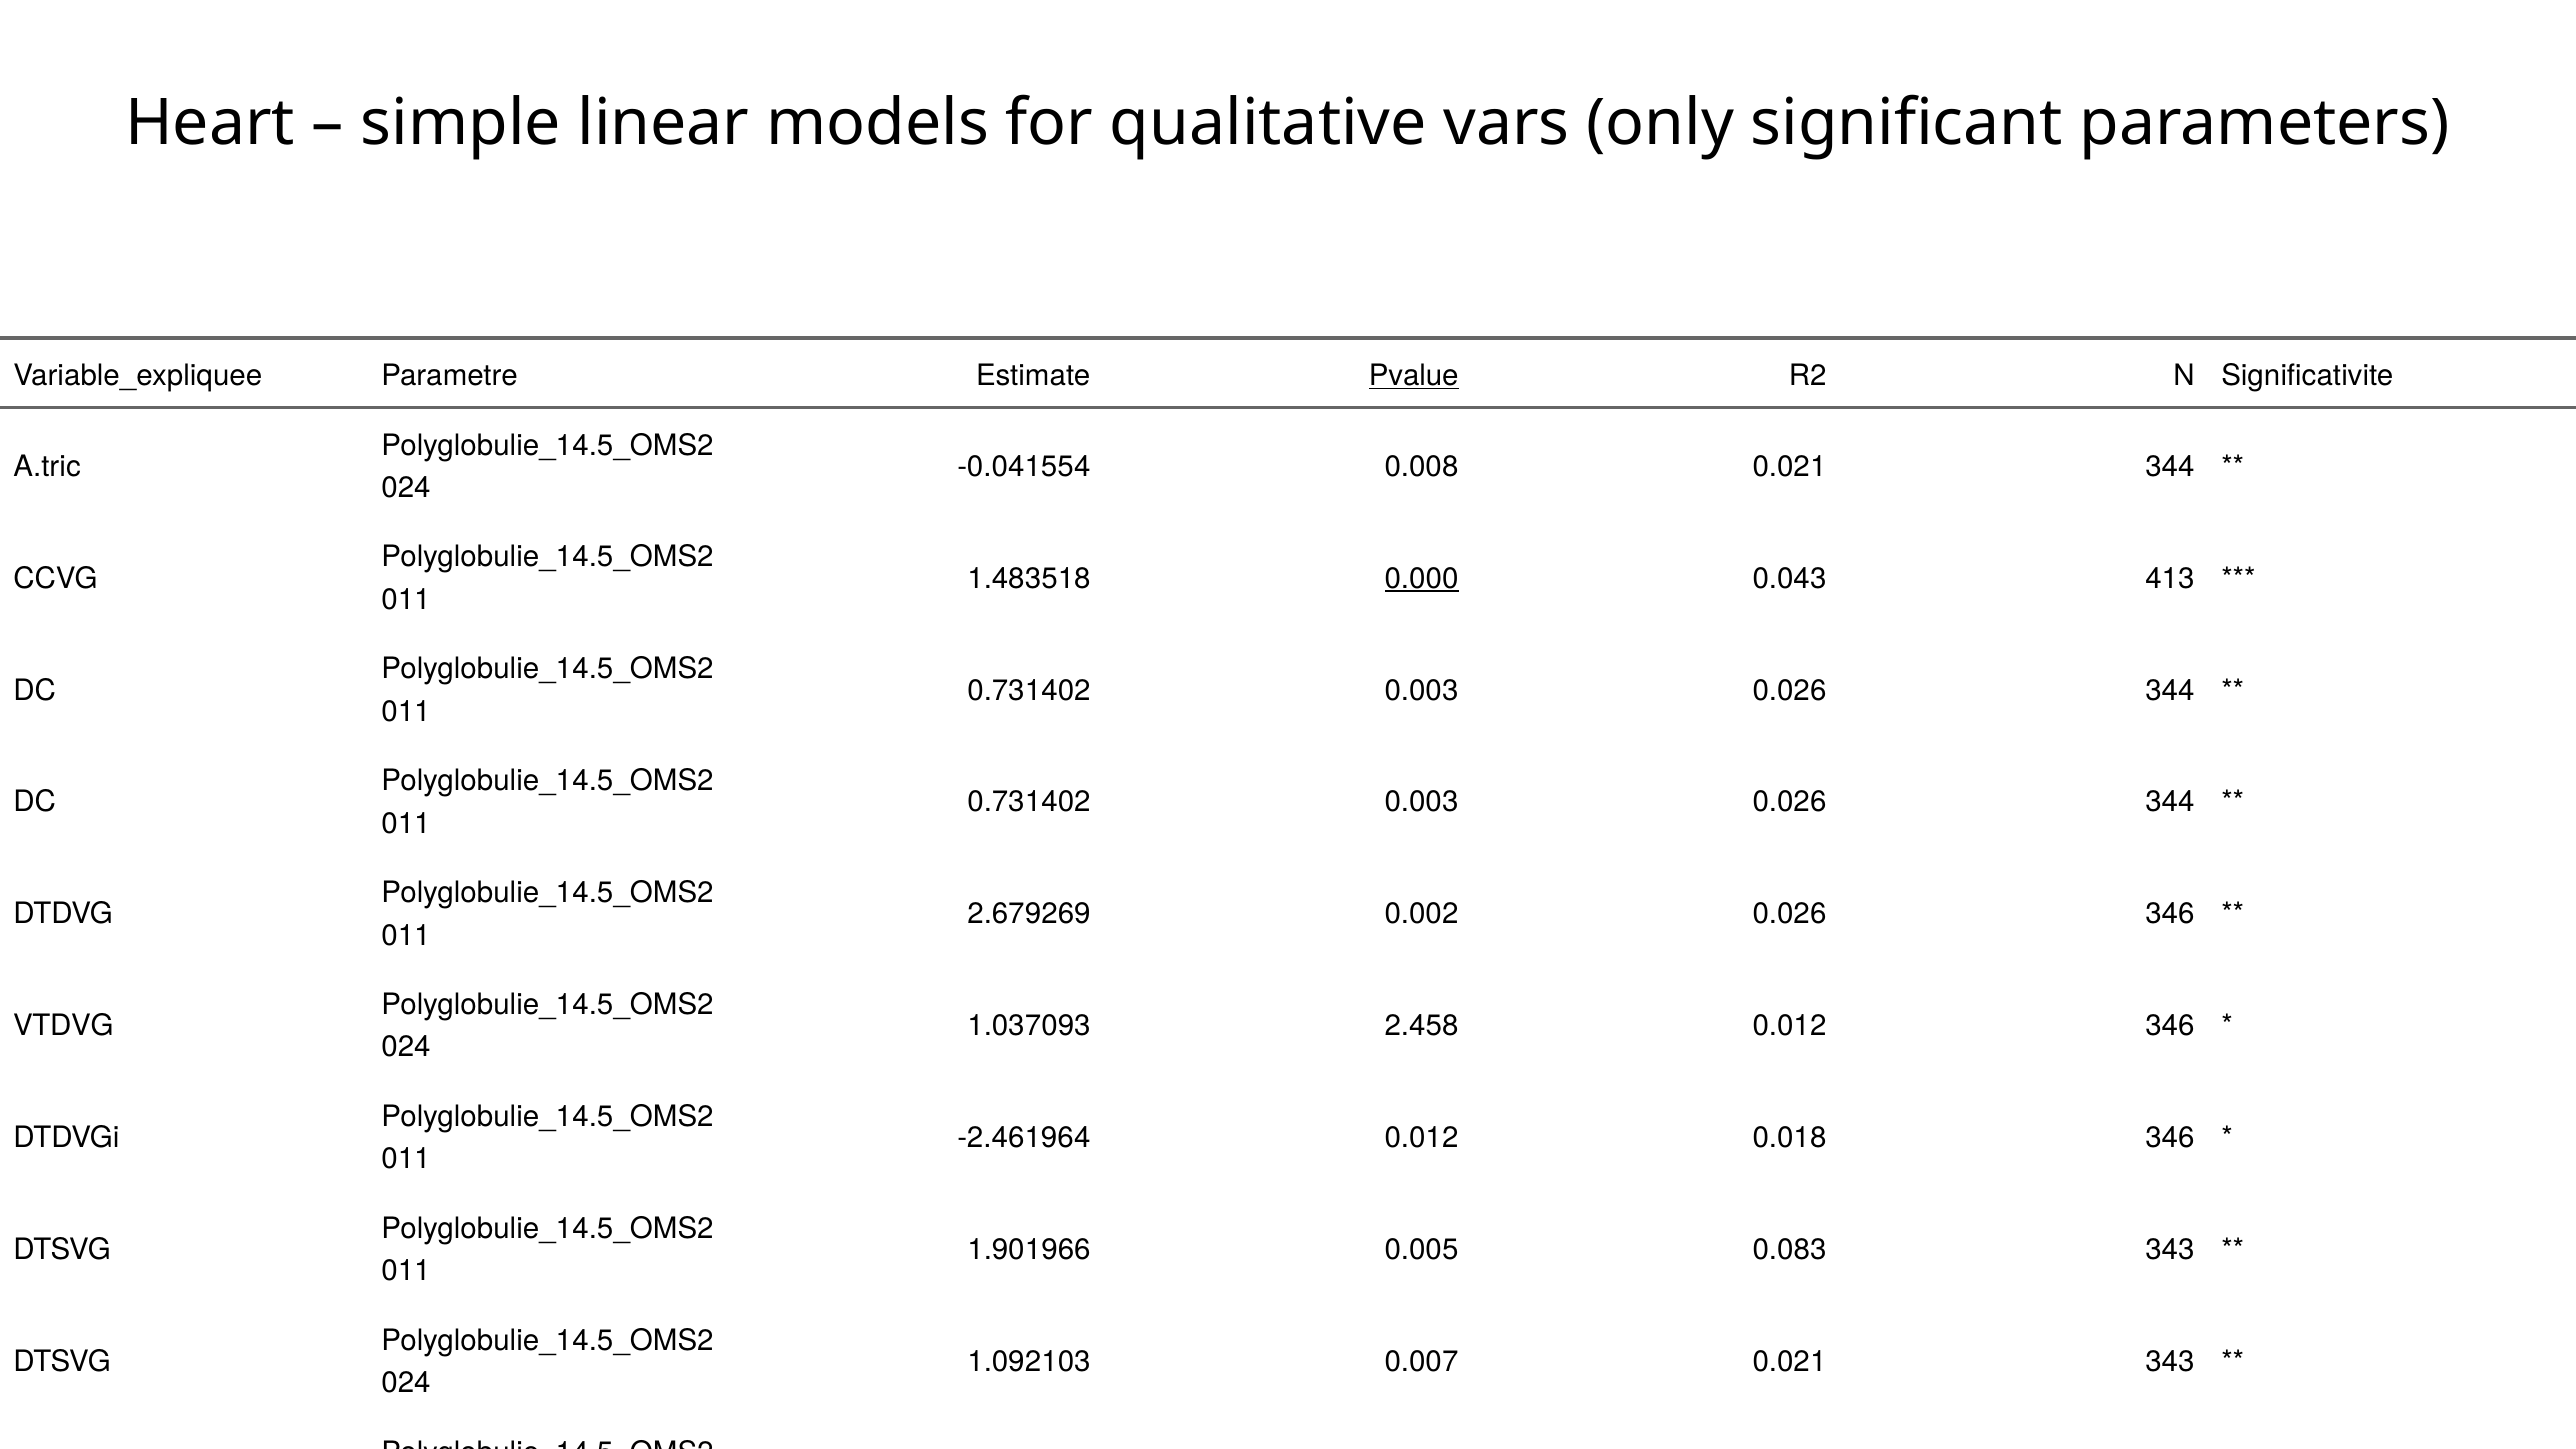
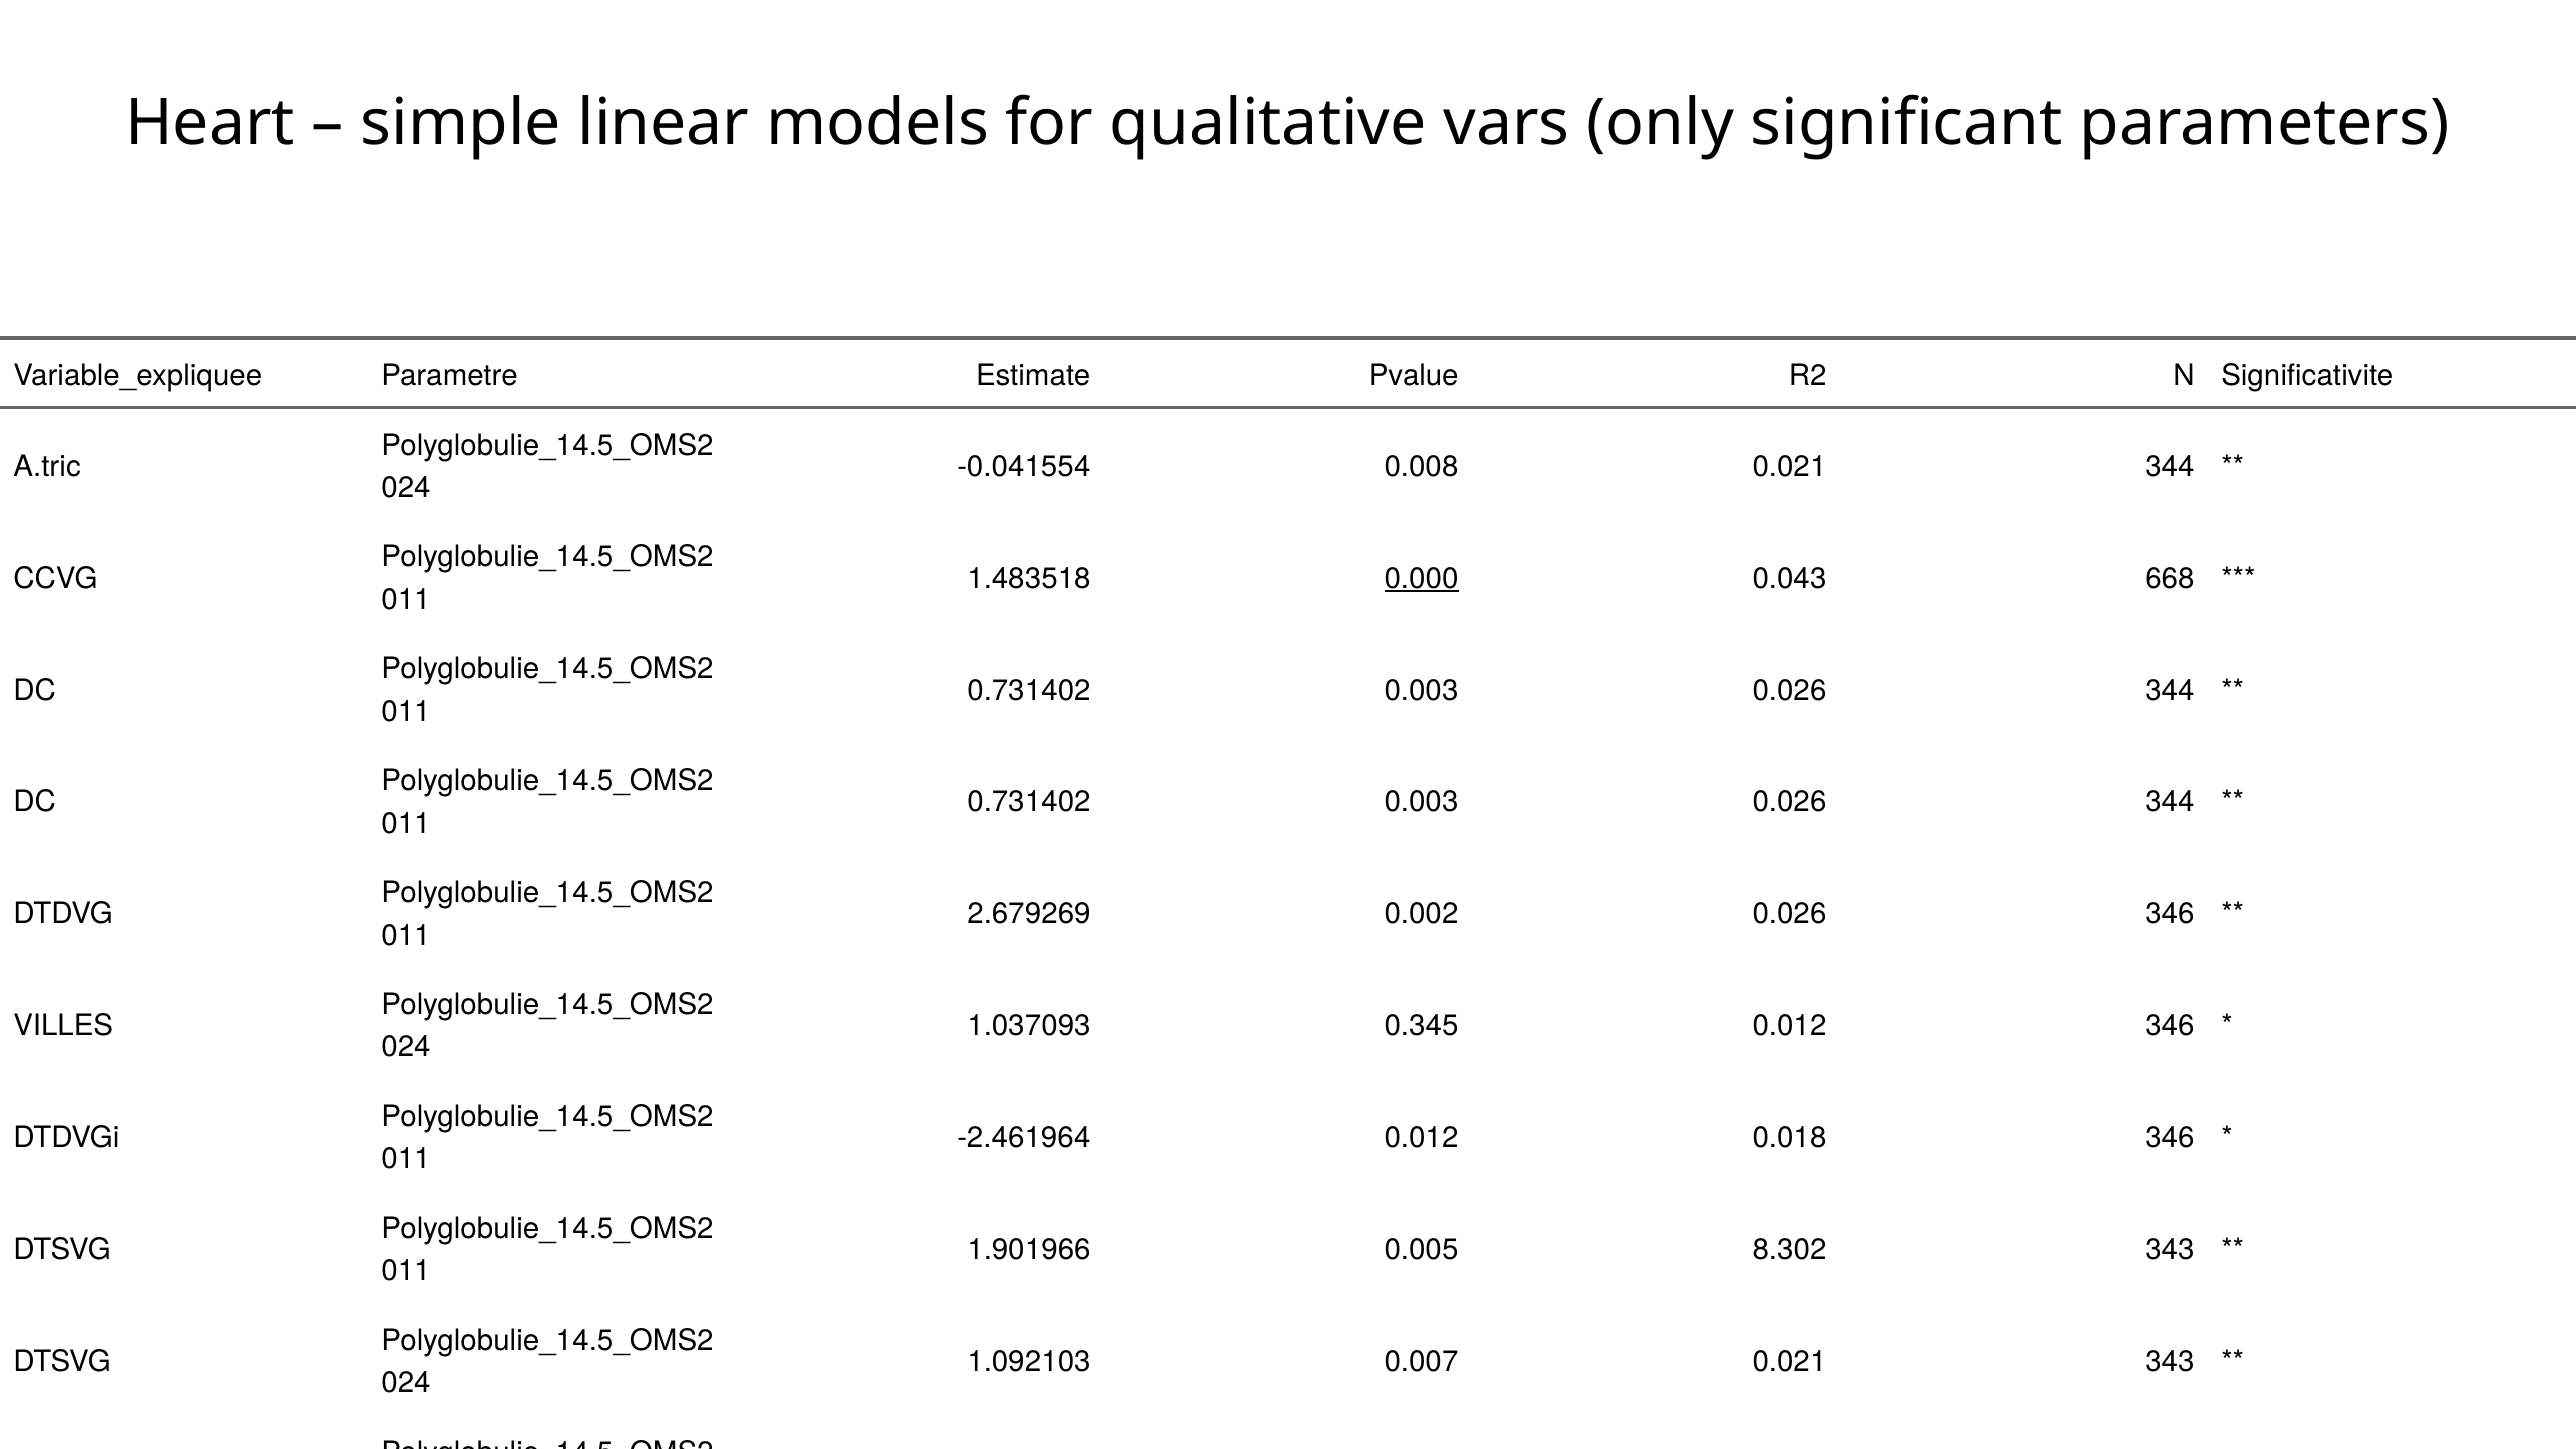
Pvalue underline: present -> none (1414, 376)
413: 413 -> 668 (2170, 578)
VTDVG: VTDVG -> VILLES (63, 1026)
2.458: 2.458 -> 0.345 (1422, 1026)
0.083: 0.083 -> 8.302 (1790, 1250)
